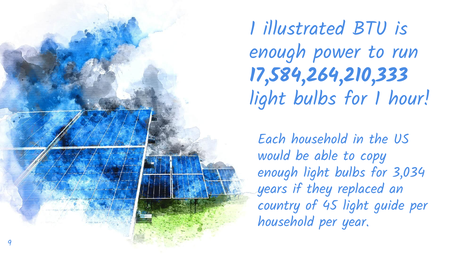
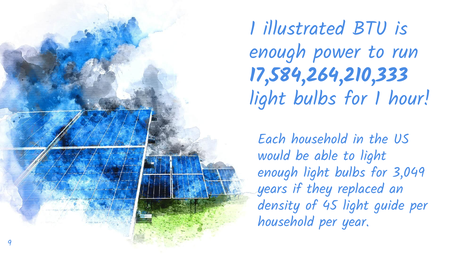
to copy: copy -> light (373, 156)
3,034: 3,034 -> 3,049 (409, 173)
country: country -> density (279, 206)
